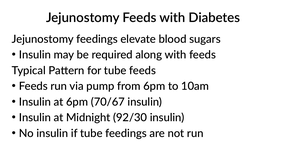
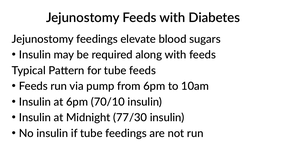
70/67: 70/67 -> 70/10 (108, 102)
92/30: 92/30 -> 77/30 (130, 117)
